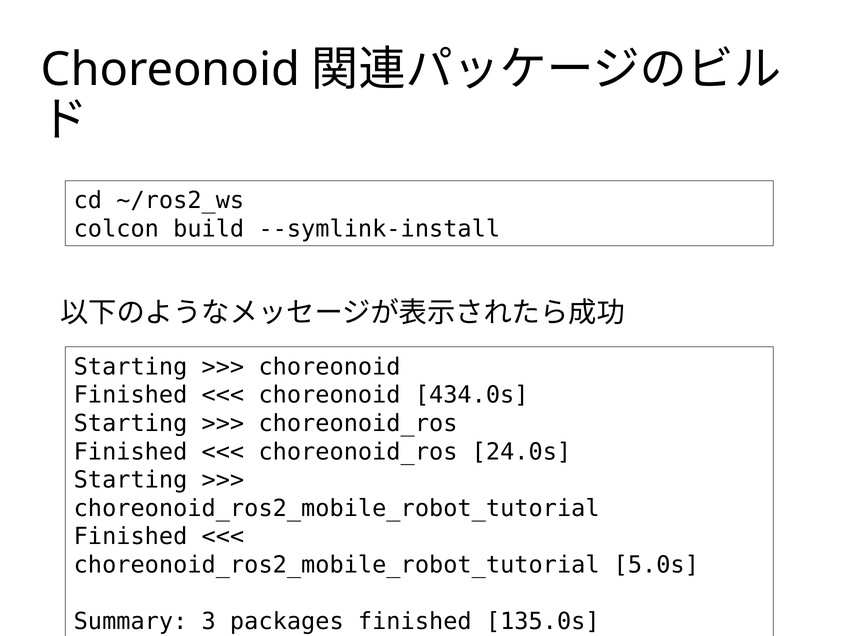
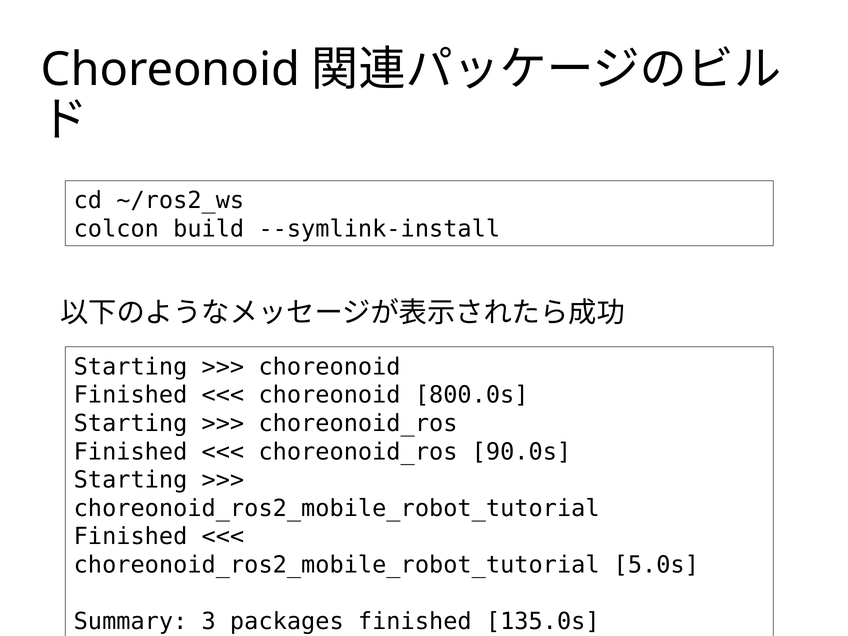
434.0s: 434.0s -> 800.0s (472, 395)
24.0s: 24.0s -> 90.0s (521, 452)
